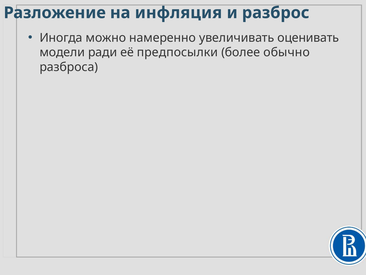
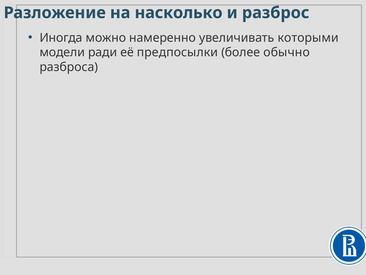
инфляция: инфляция -> насколько (179, 13)
оценивать: оценивать -> которыми (308, 38)
